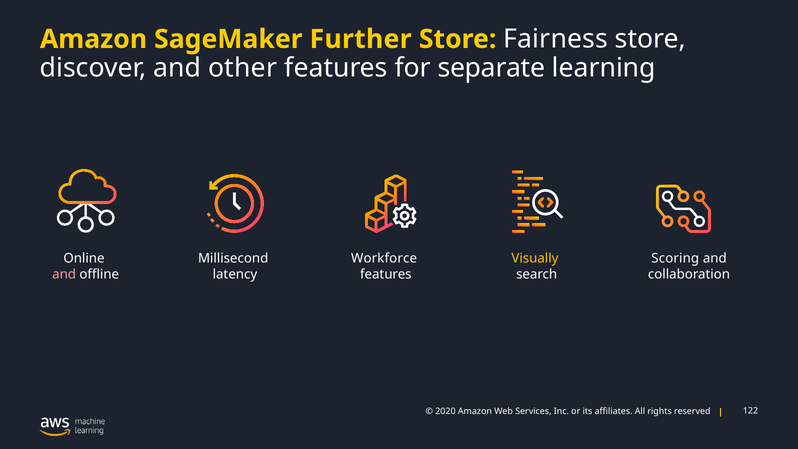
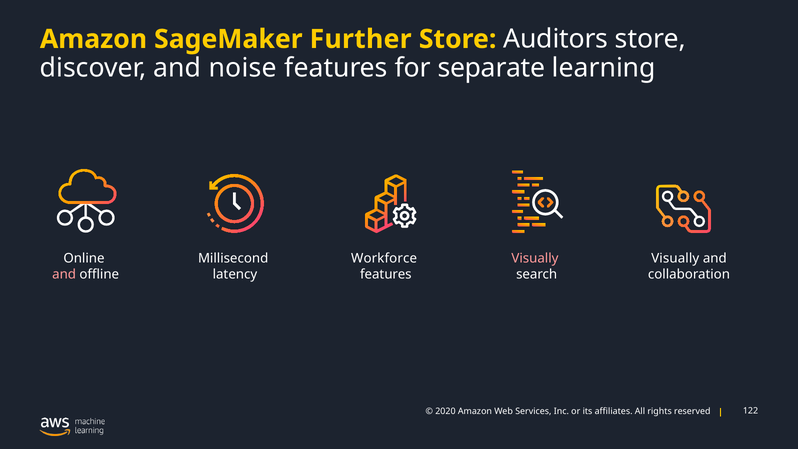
Fairness: Fairness -> Auditors (556, 39)
other: other -> noise (243, 68)
Visually colour: yellow -> pink (535, 258)
Scoring: Scoring -> Visually (675, 258)
